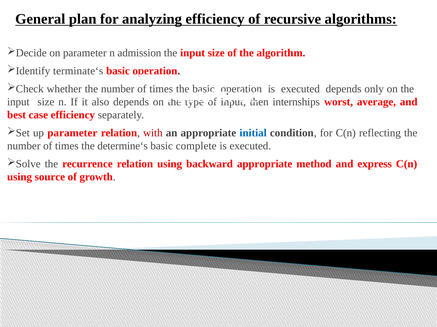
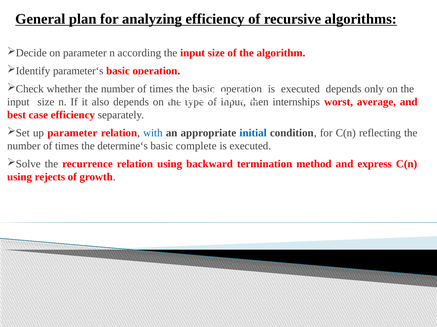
admission: admission -> according (139, 53)
terminate‘s: terminate‘s -> parameter‘s (78, 71)
with colour: red -> blue (153, 133)
backward appropriate: appropriate -> termination (265, 164)
source: source -> rejects (50, 177)
